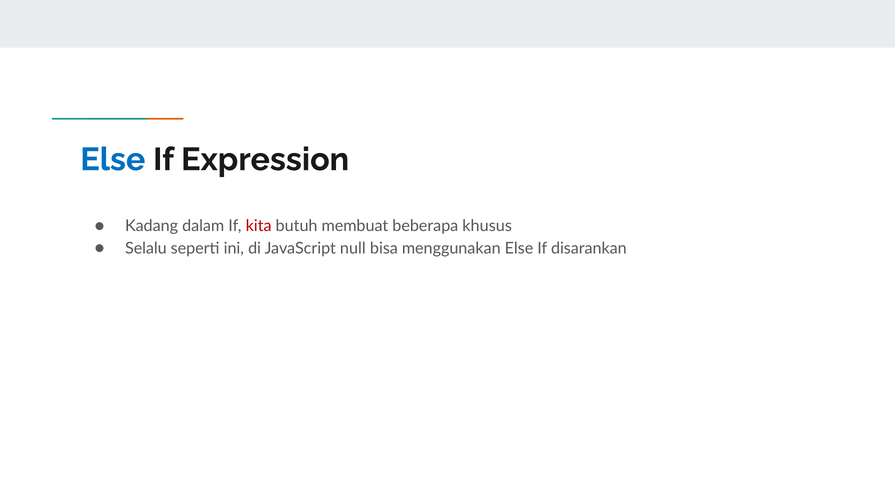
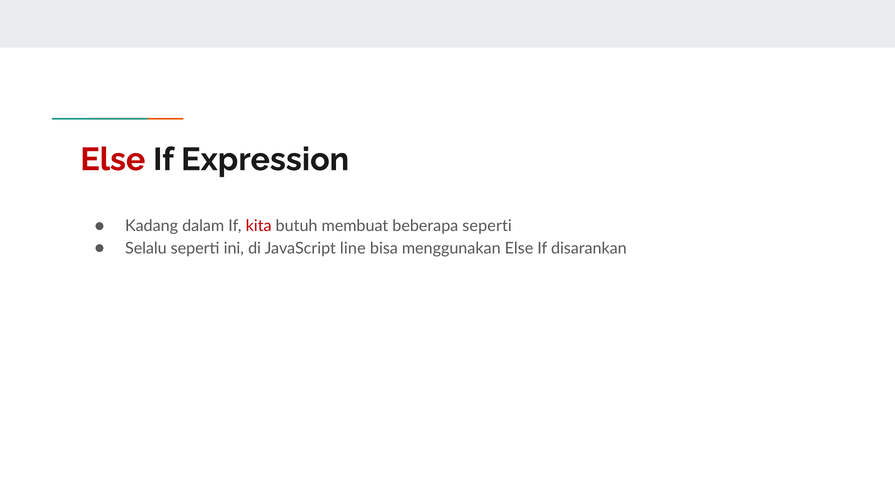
Else colour: blue -> red (113, 160)
beberapa khusus: khusus -> seperti (487, 226)
null: null -> line (353, 248)
